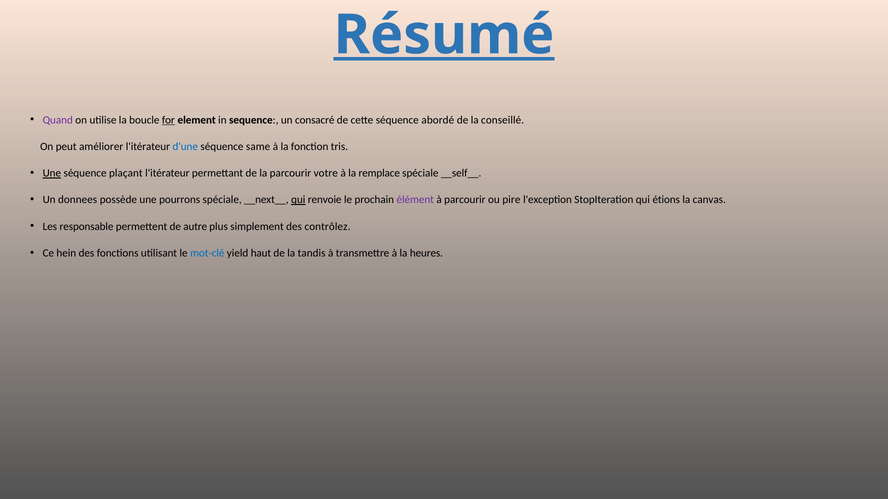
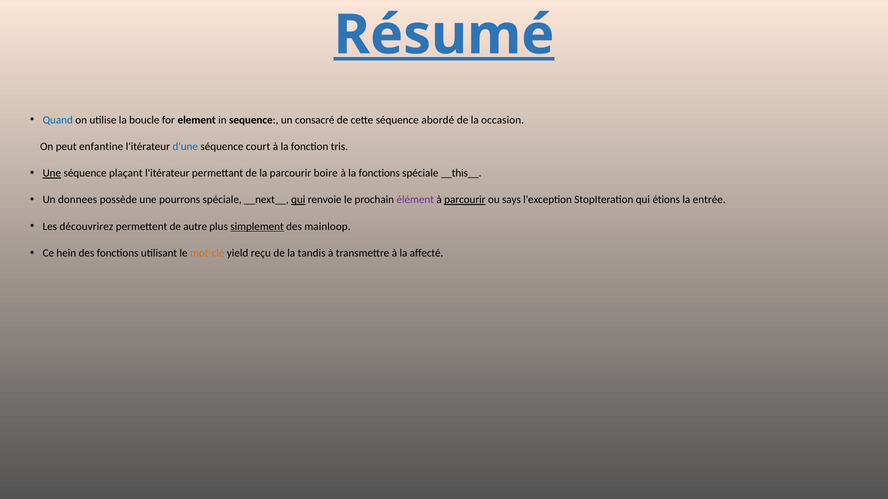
Quand colour: purple -> blue (58, 120)
for underline: present -> none (168, 120)
conseillé: conseillé -> occasion (503, 120)
améliorer: améliorer -> enfantine (101, 147)
same: same -> court (258, 147)
votre: votre -> boire (326, 173)
la remplace: remplace -> fonctions (379, 173)
__self__: __self__ -> __this__ (461, 173)
parcourir underline: none -> present (465, 200)
pire: pire -> says (512, 200)
canvas: canvas -> entrée (709, 200)
responsable: responsable -> découvrirez (86, 227)
simplement underline: none -> present (257, 227)
contrôlez: contrôlez -> mainloop (327, 227)
mot-clé colour: blue -> orange (207, 253)
haut: haut -> reçu (261, 253)
heures: heures -> affecté (426, 253)
